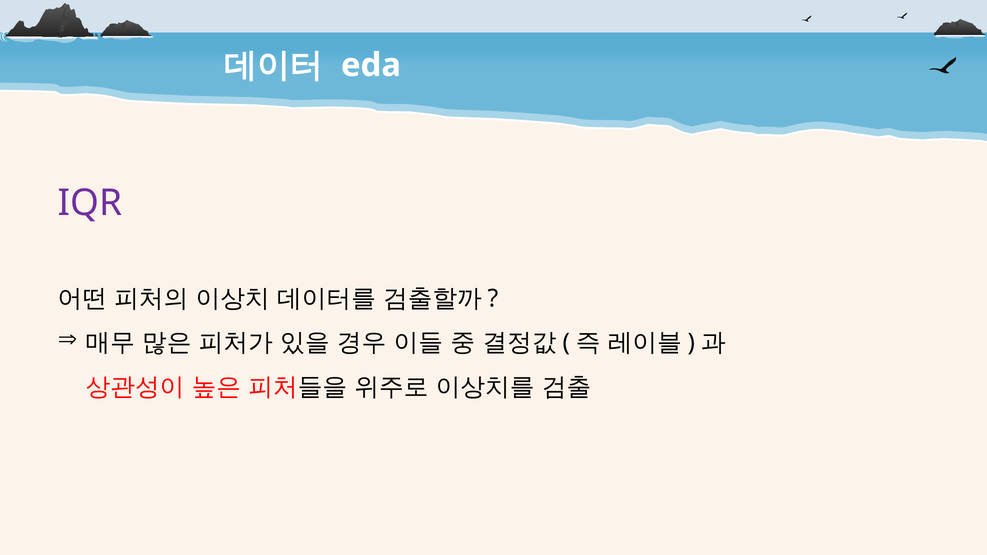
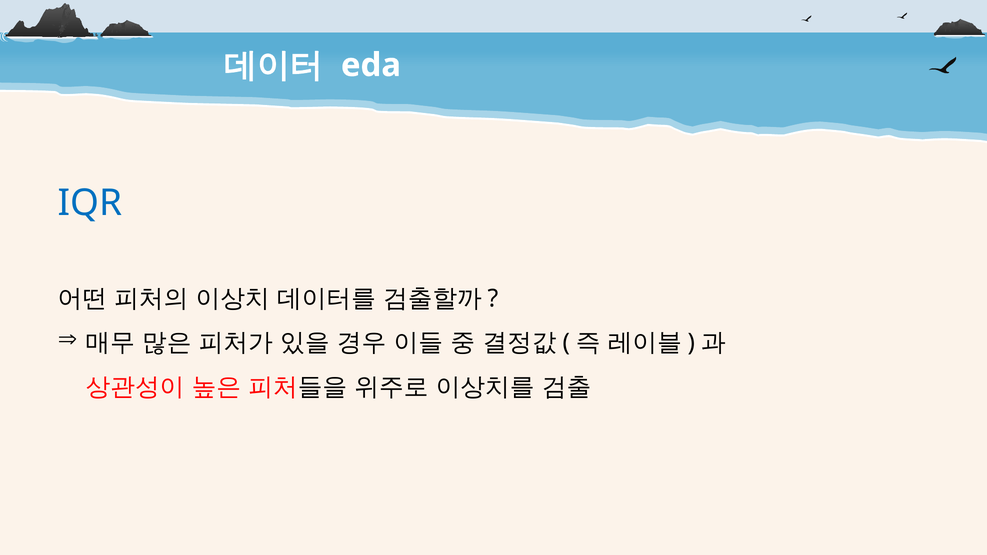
IQR colour: purple -> blue (90, 203)
